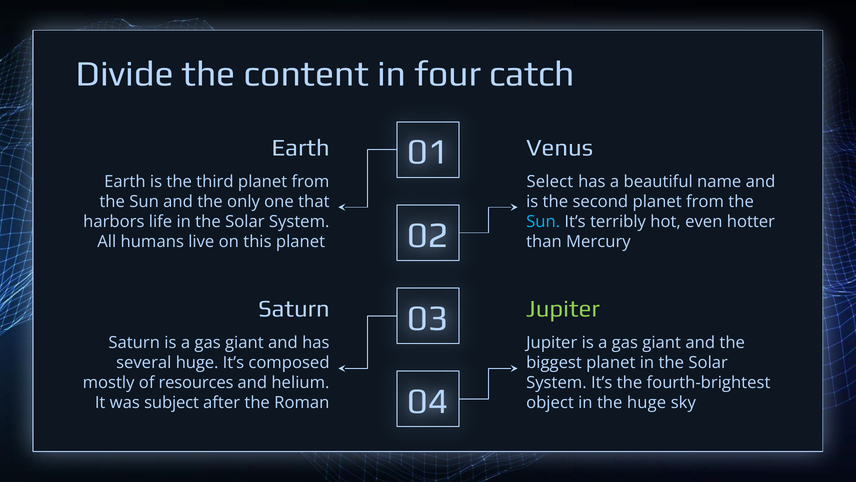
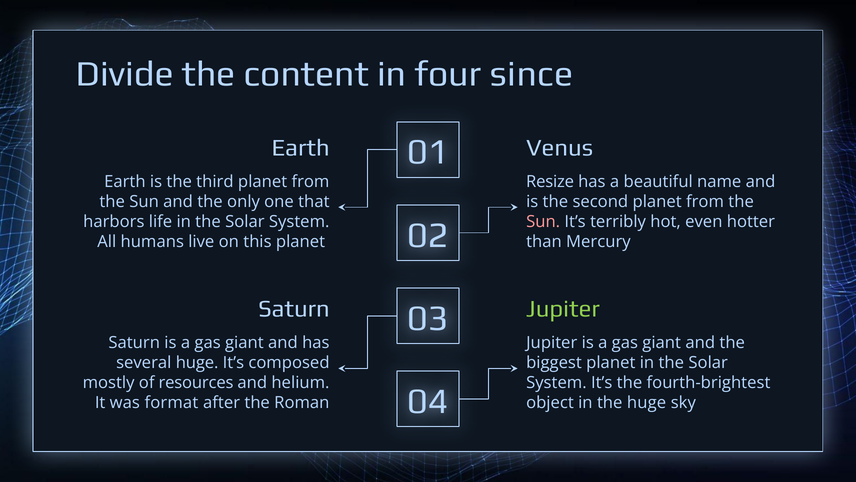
catch: catch -> since (532, 74)
Select: Select -> Resize (550, 181)
Sun colour: light blue -> pink (543, 221)
subject: subject -> format (171, 402)
